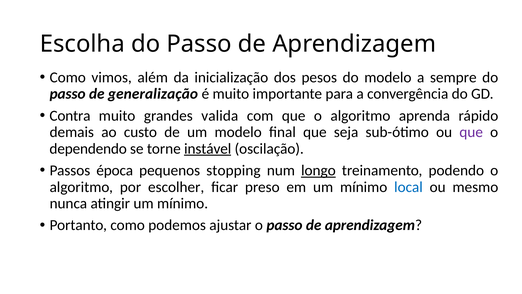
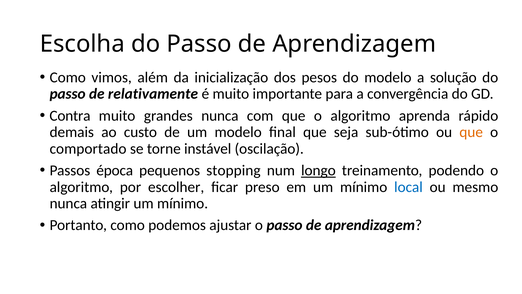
sempre: sempre -> solução (453, 77)
generalização: generalização -> relativamente (153, 94)
grandes valida: valida -> nunca (220, 116)
que colour: purple -> orange (471, 132)
dependendo: dependendo -> comportado (88, 148)
instável underline: present -> none (208, 148)
